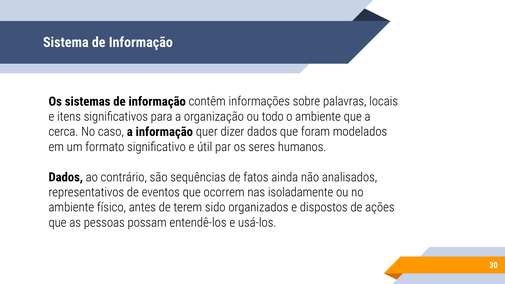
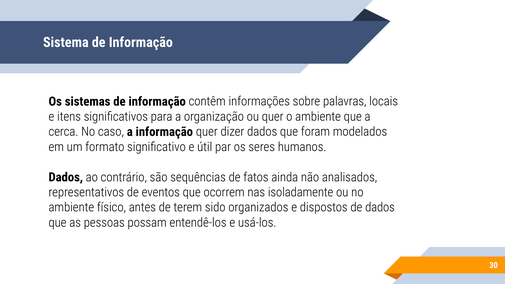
ou todo: todo -> quer (273, 117)
de ações: ações -> dados (380, 208)
